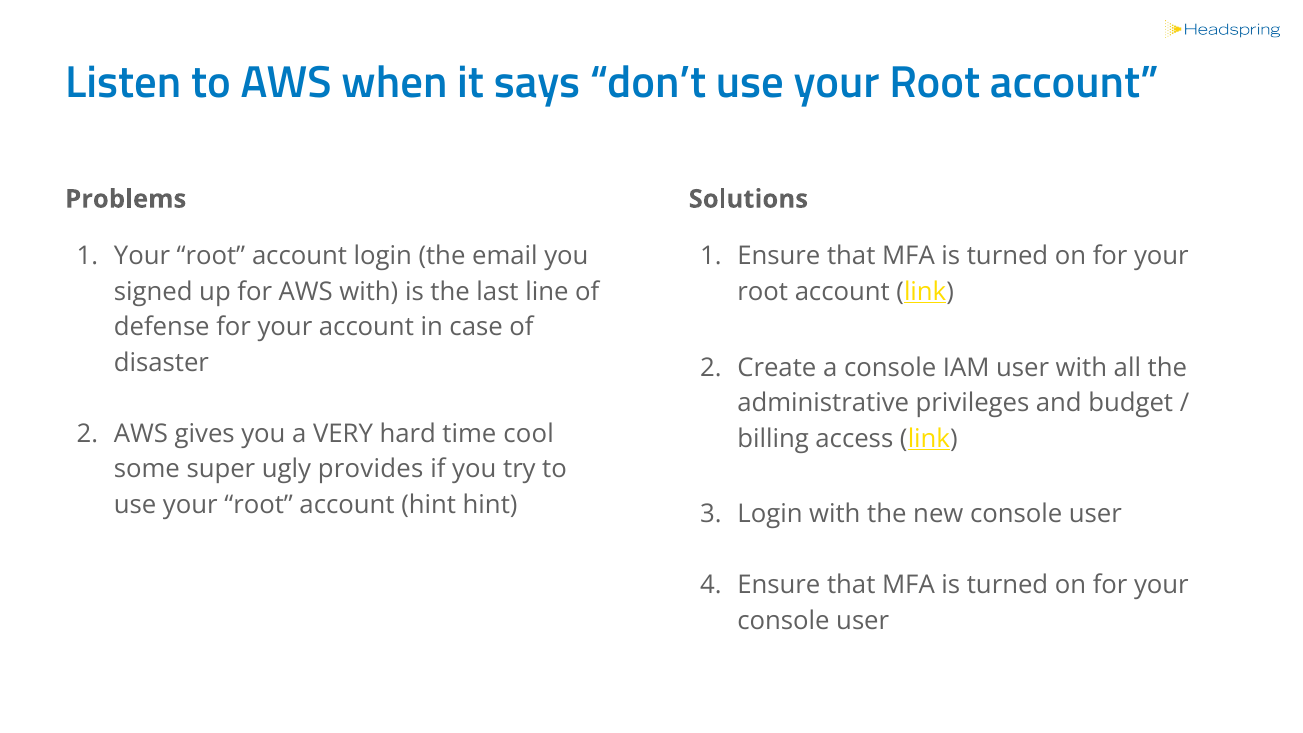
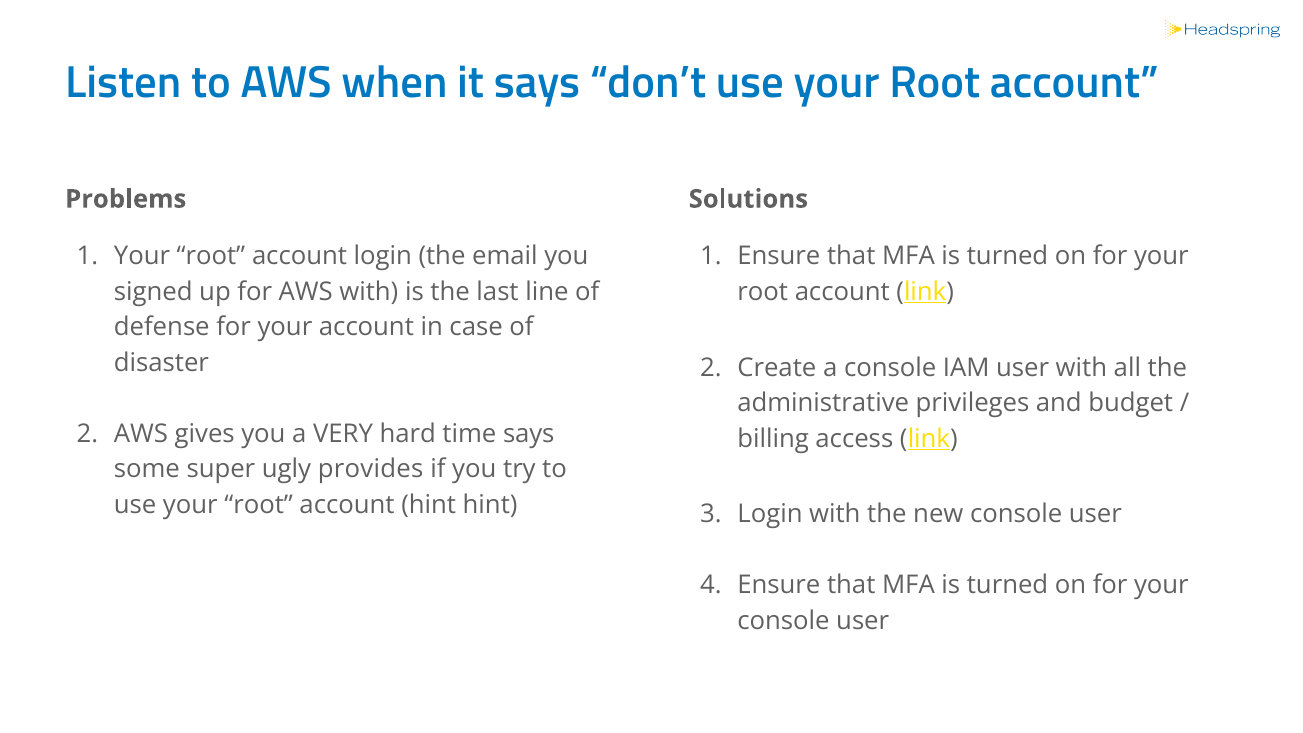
time cool: cool -> says (529, 434)
